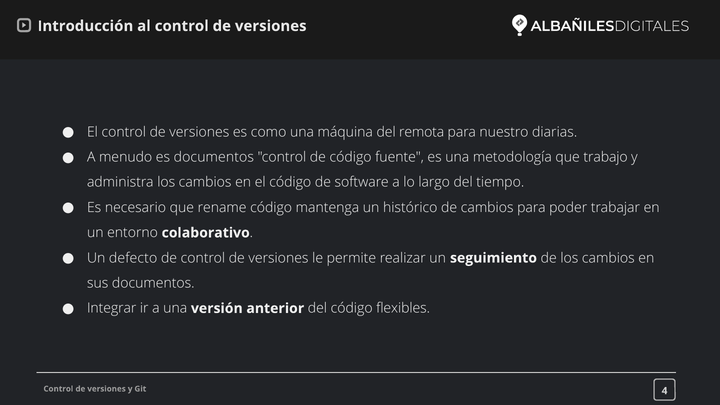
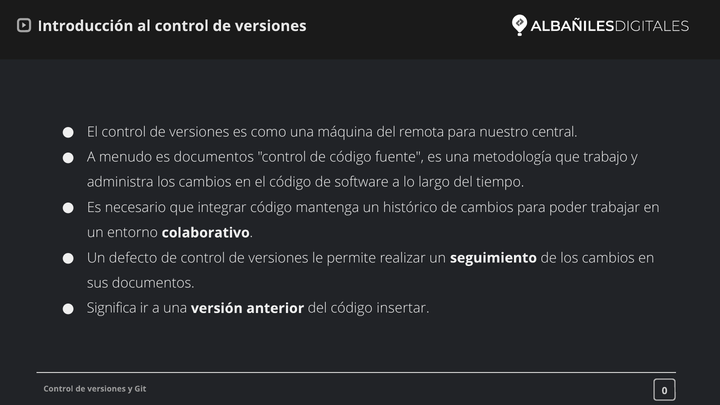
diarias: diarias -> central (555, 132)
rename: rename -> integrar (222, 208)
Integrar: Integrar -> Significa (112, 308)
flexibles: flexibles -> insertar (403, 308)
4: 4 -> 0 (665, 391)
